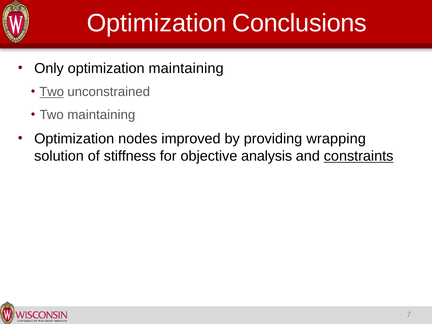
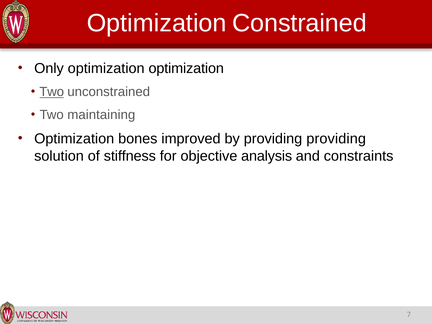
Conclusions: Conclusions -> Constrained (299, 23)
optimization maintaining: maintaining -> optimization (186, 68)
nodes: nodes -> bones (138, 139)
providing wrapping: wrapping -> providing (336, 139)
constraints underline: present -> none (359, 156)
